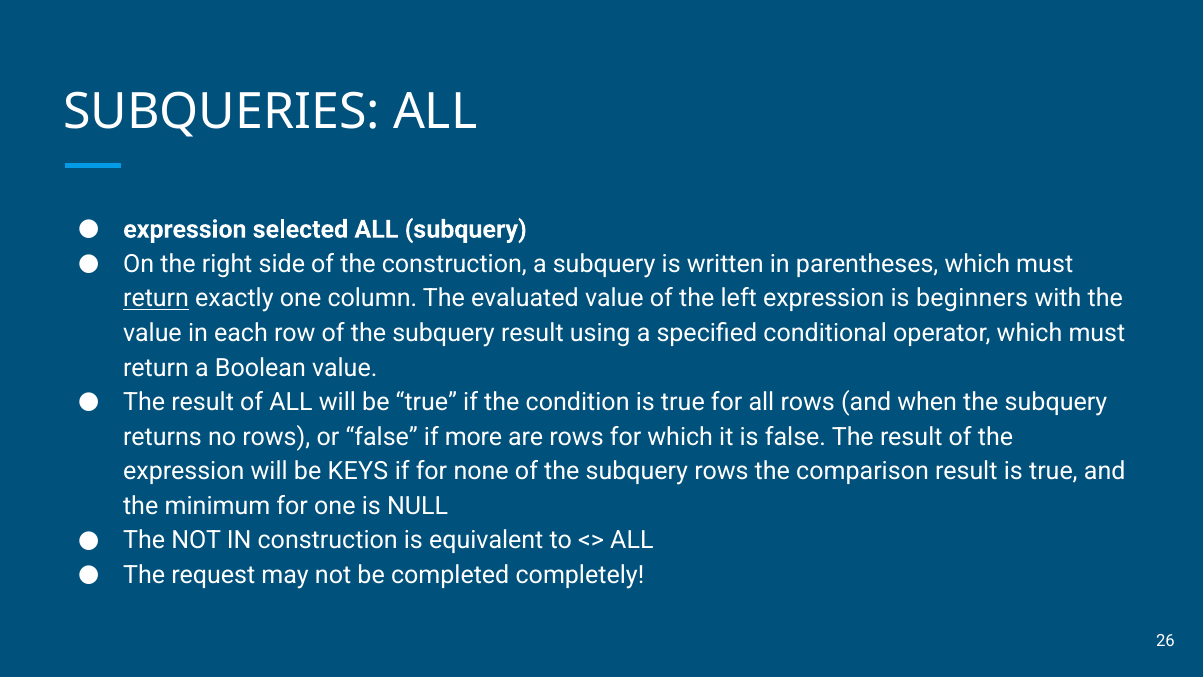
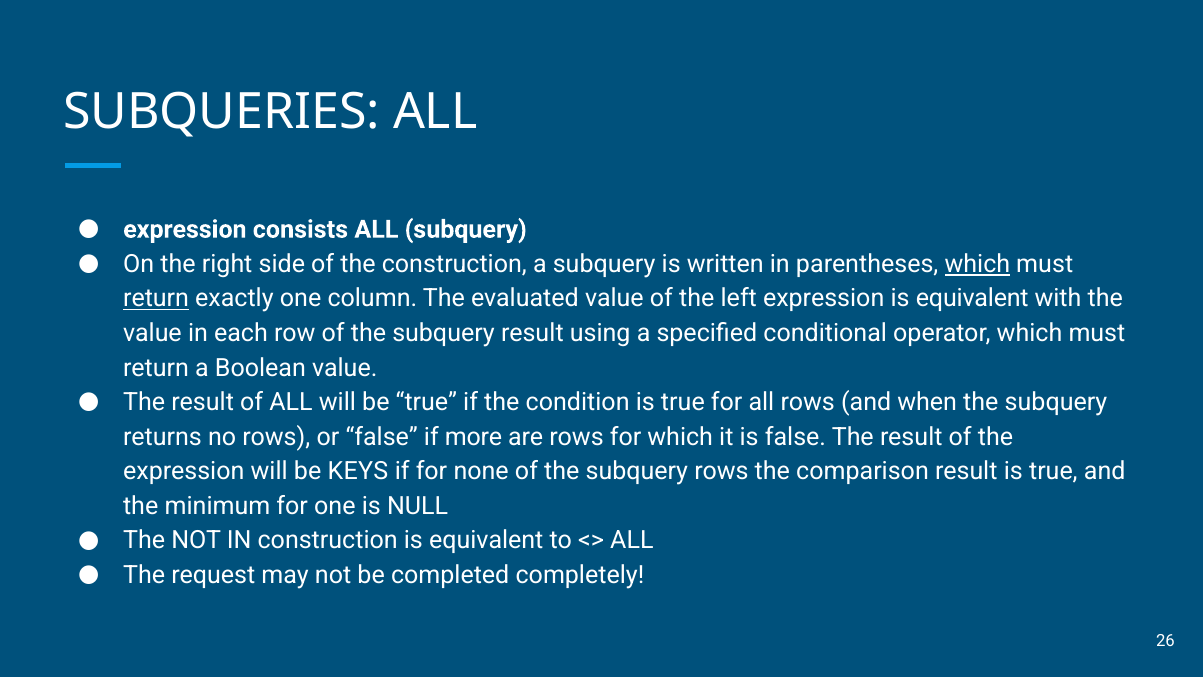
selected: selected -> consists (300, 229)
which underline: none -> present (977, 264)
expression is beginners: beginners -> equivalent (972, 298)
